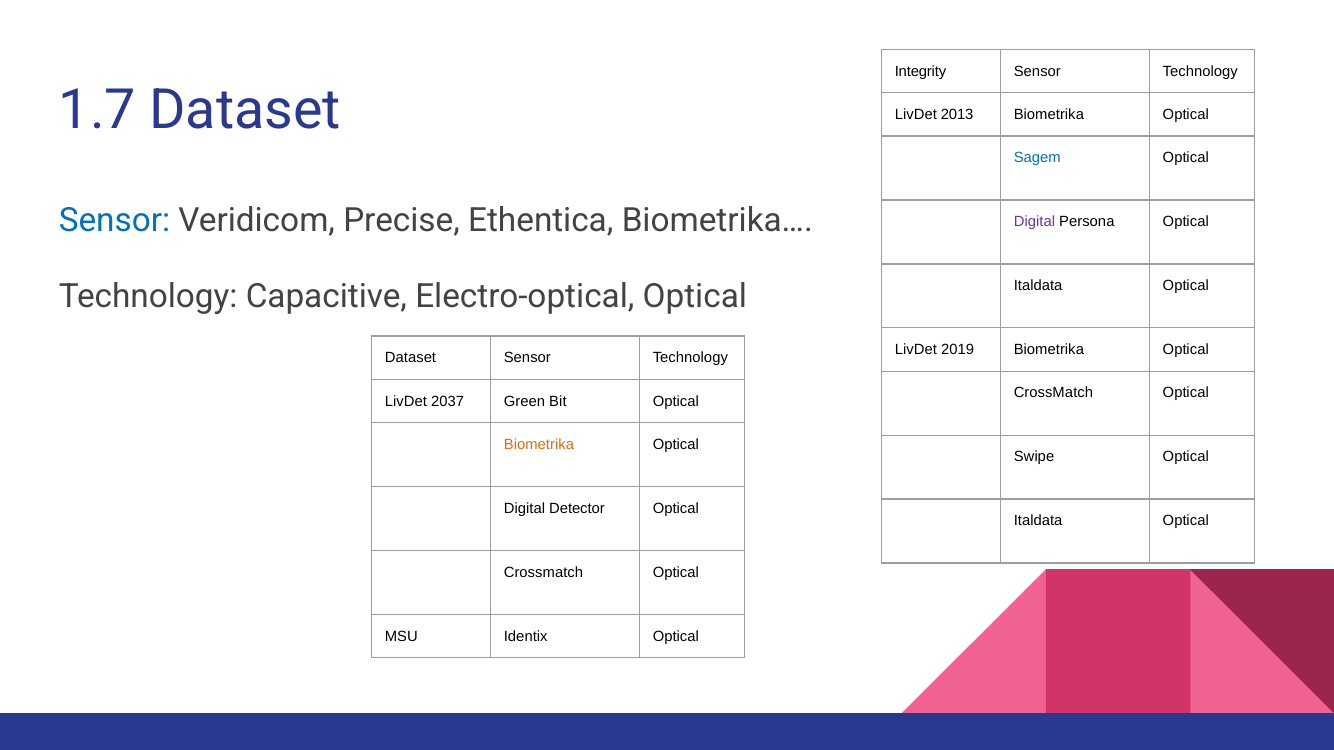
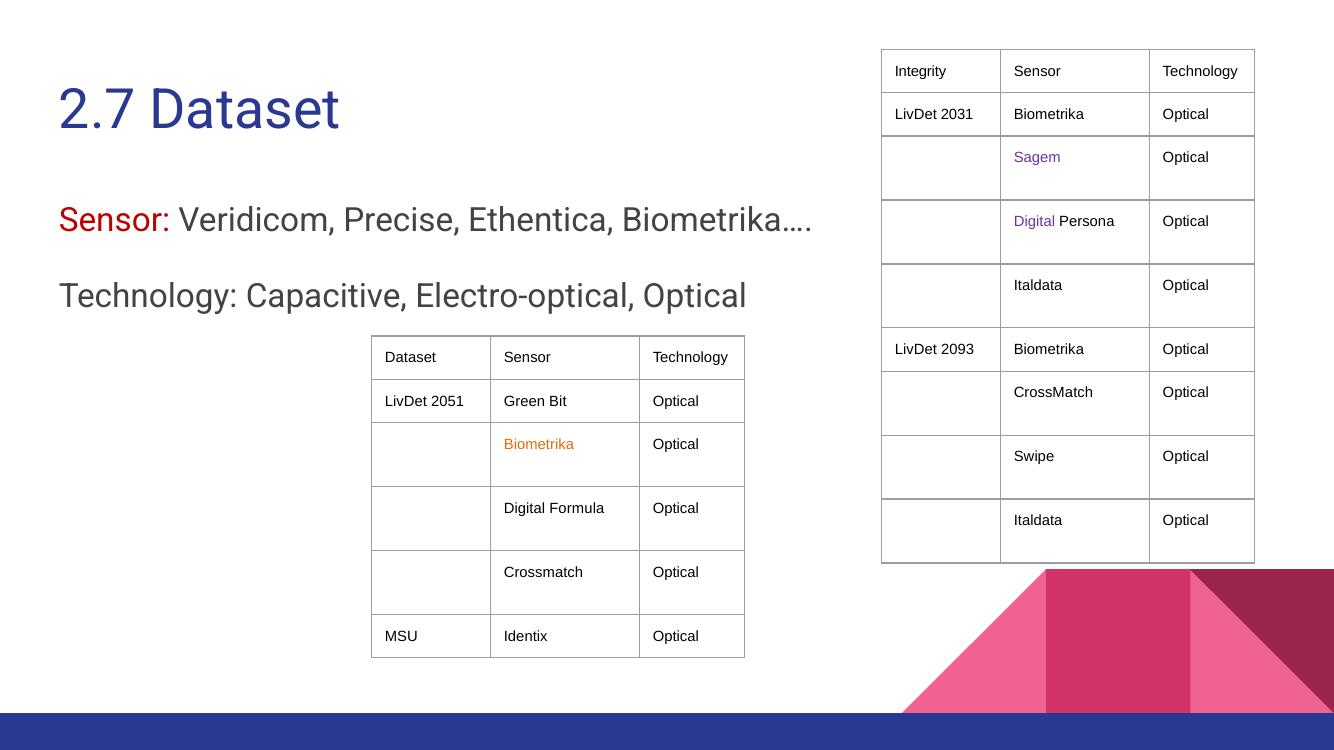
1.7: 1.7 -> 2.7 (97, 110)
2013: 2013 -> 2031 (957, 115)
Sagem colour: blue -> purple (1037, 158)
Sensor colour: blue -> red (114, 221)
2019: 2019 -> 2093 (958, 350)
2037: 2037 -> 2051 (448, 401)
Detector: Detector -> Formula (577, 509)
